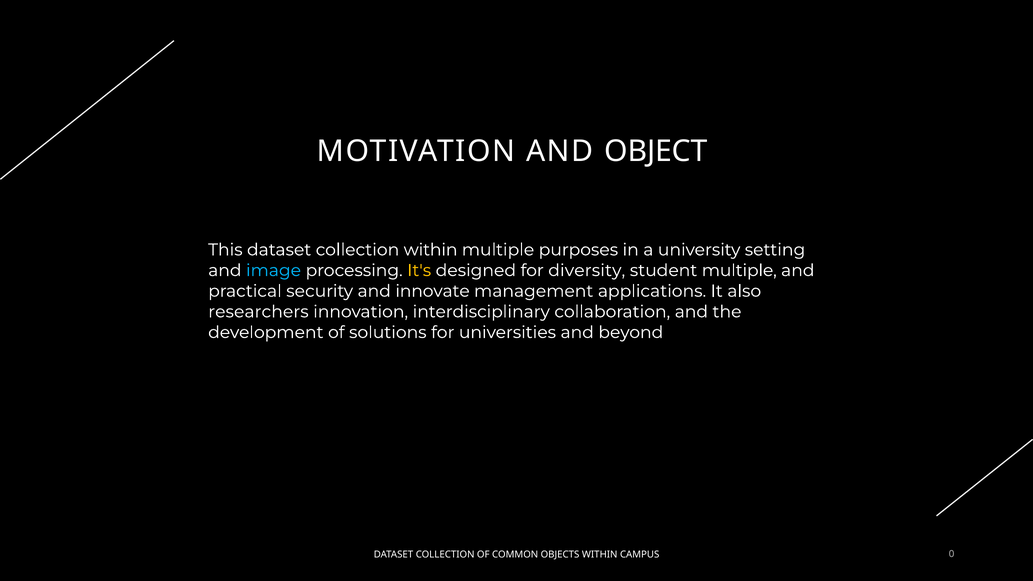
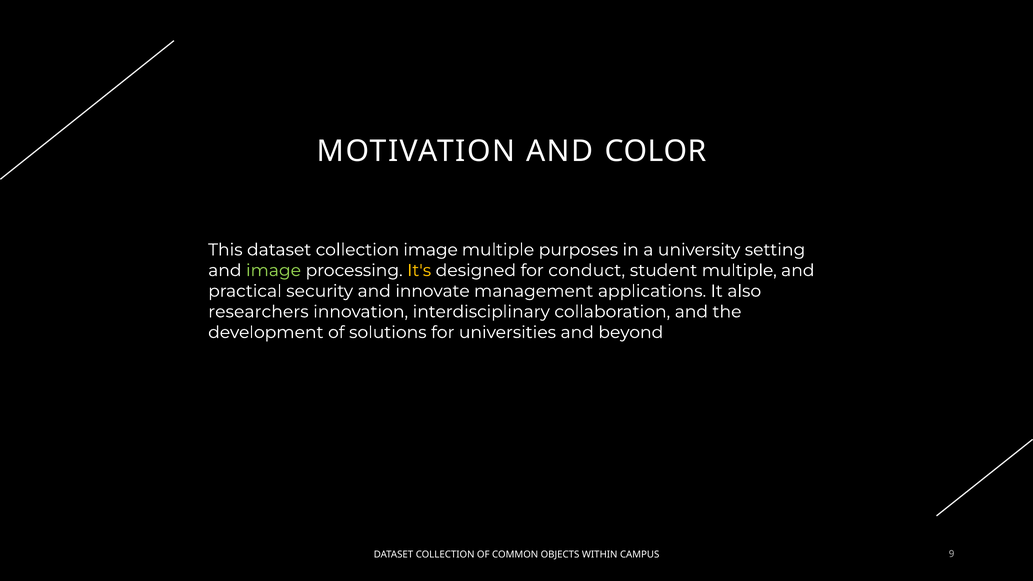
OBJECT: OBJECT -> COLOR (656, 151)
collection within: within -> image (431, 250)
image colour: light blue -> light green (274, 270)
diversity: diversity -> conduct (587, 270)
0: 0 -> 9 (952, 554)
